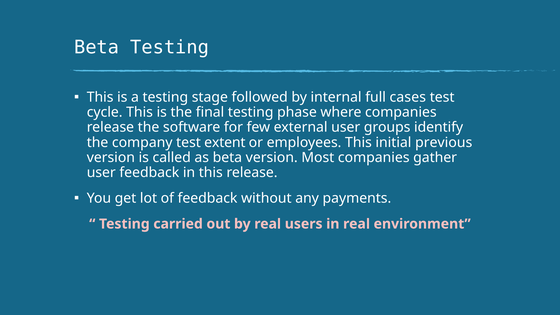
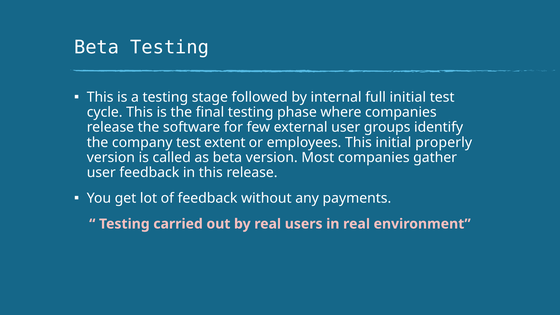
full cases: cases -> initial (408, 97)
previous: previous -> properly (444, 142)
